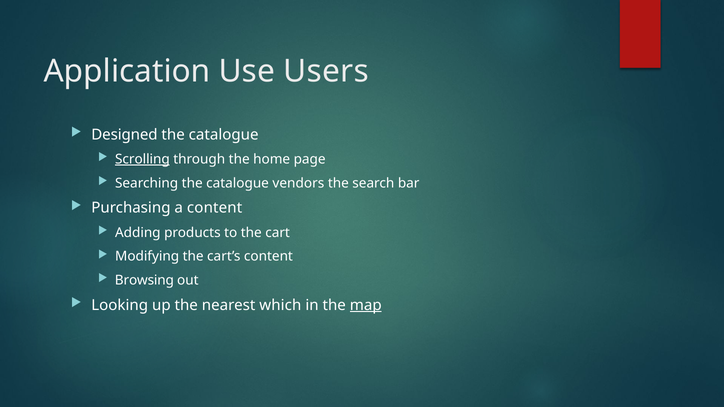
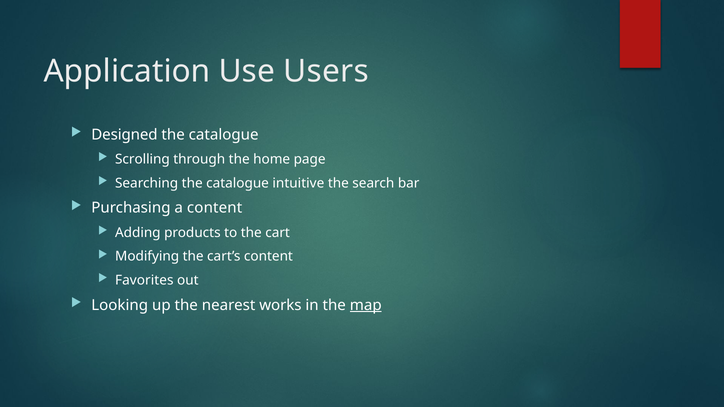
Scrolling underline: present -> none (142, 159)
vendors: vendors -> intuitive (298, 183)
Browsing: Browsing -> Favorites (144, 280)
which: which -> works (280, 305)
